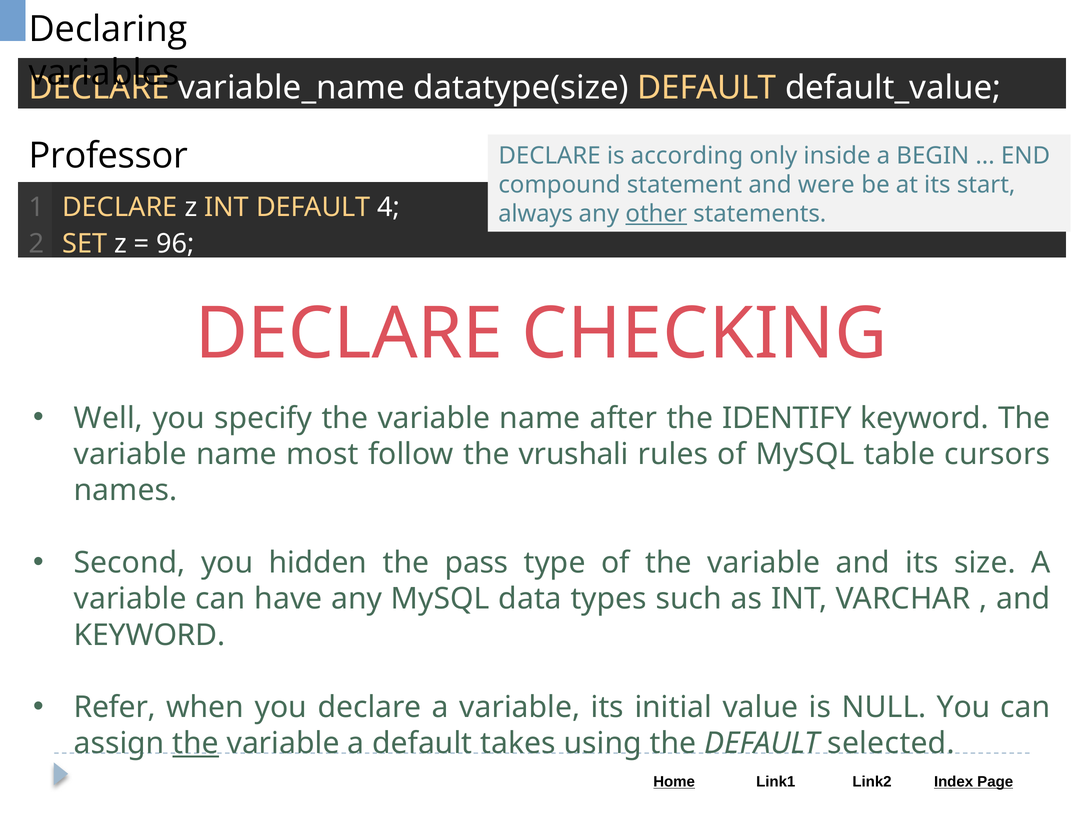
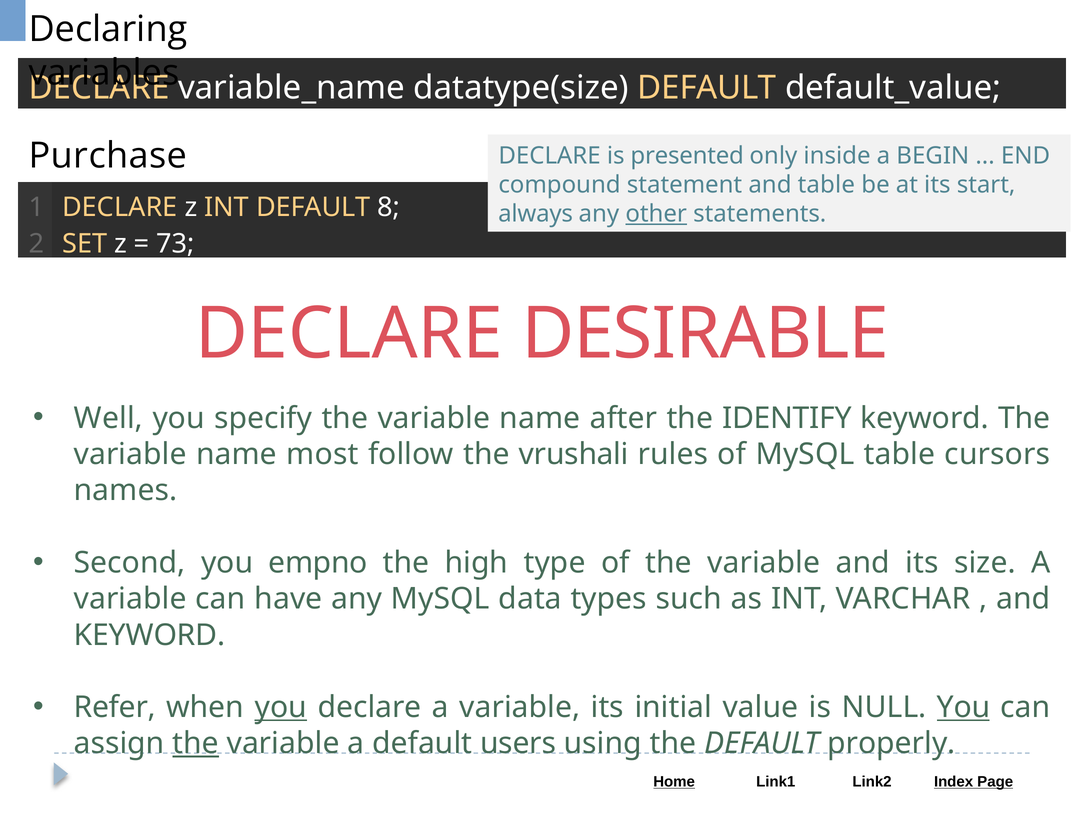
Professor: Professor -> Purchase (108, 156)
according: according -> presented (687, 156)
and were: were -> table (826, 185)
4: 4 -> 8 (389, 207)
96: 96 -> 73 (175, 244)
CHECKING: CHECKING -> DESIRABLE (705, 334)
hidden: hidden -> empno (318, 563)
pass: pass -> high (476, 563)
you underline: none -> present (281, 707)
You underline: none -> present (964, 707)
takes: takes -> users (518, 744)
selected: selected -> properly (891, 744)
